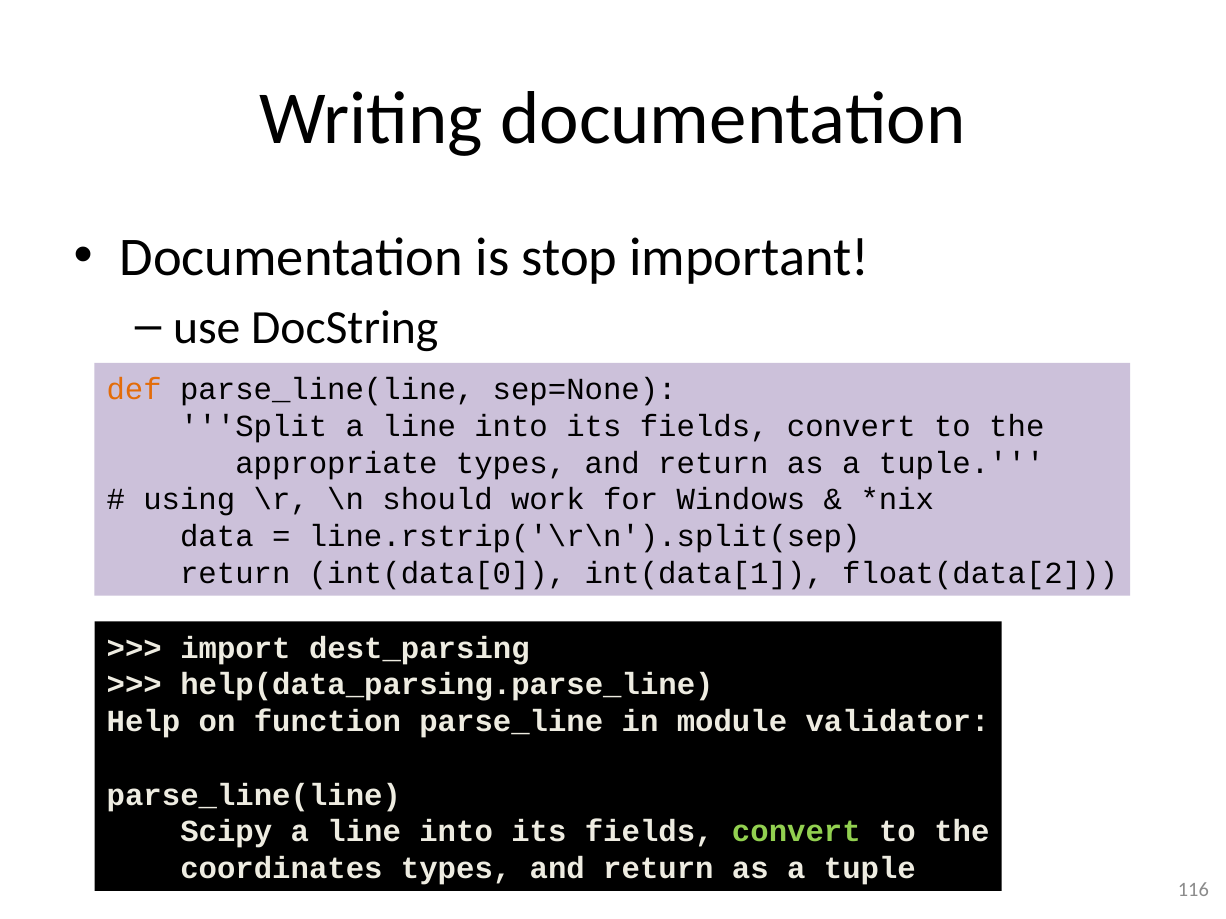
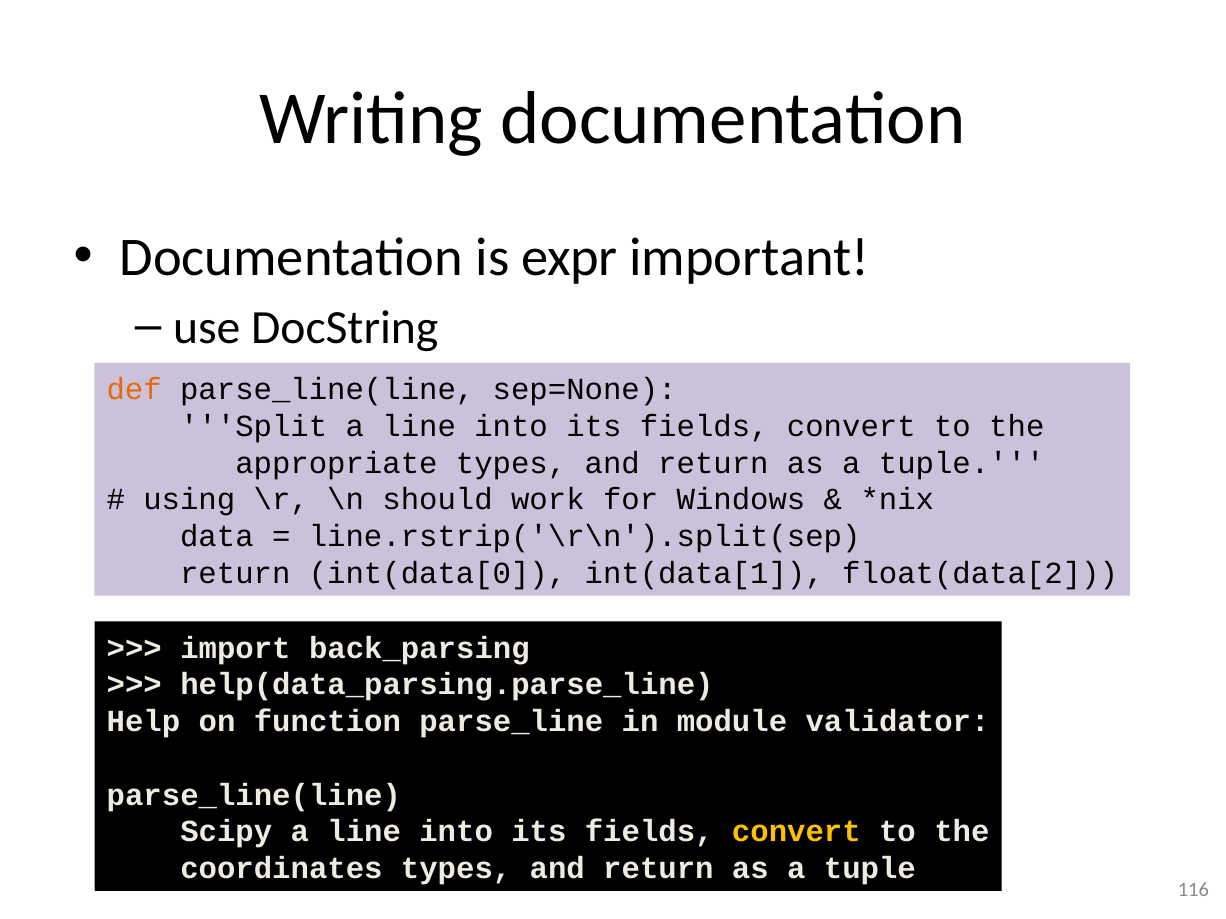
stop: stop -> expr (570, 257)
dest_parsing: dest_parsing -> back_parsing (419, 648)
convert colour: light green -> yellow (796, 832)
